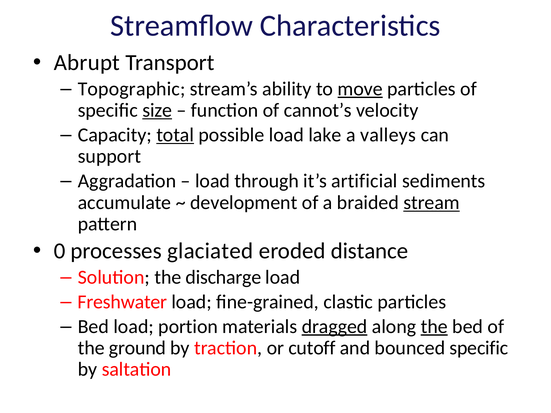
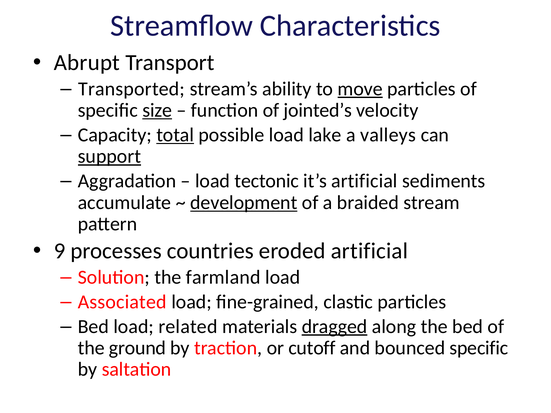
Topographic: Topographic -> Transported (132, 89)
cannot’s: cannot’s -> jointed’s (318, 110)
support underline: none -> present (109, 157)
through: through -> tectonic (267, 181)
development underline: none -> present (244, 203)
stream underline: present -> none (432, 203)
0: 0 -> 9 (60, 251)
glaciated: glaciated -> countries (210, 251)
eroded distance: distance -> artificial (369, 251)
discharge: discharge -> farmland (223, 277)
Freshwater: Freshwater -> Associated (122, 302)
portion: portion -> related (188, 327)
the underline: present -> none (434, 327)
